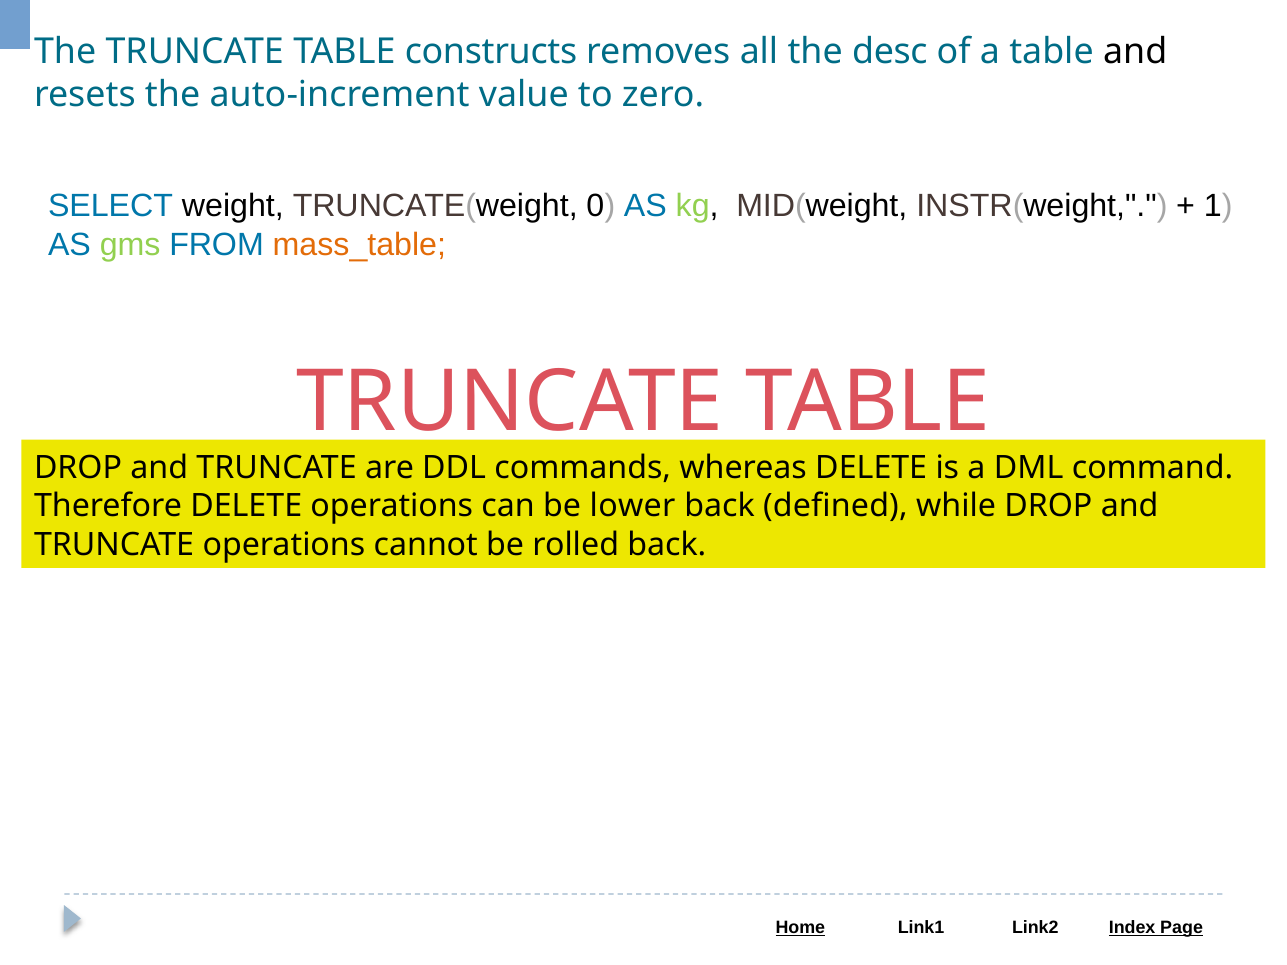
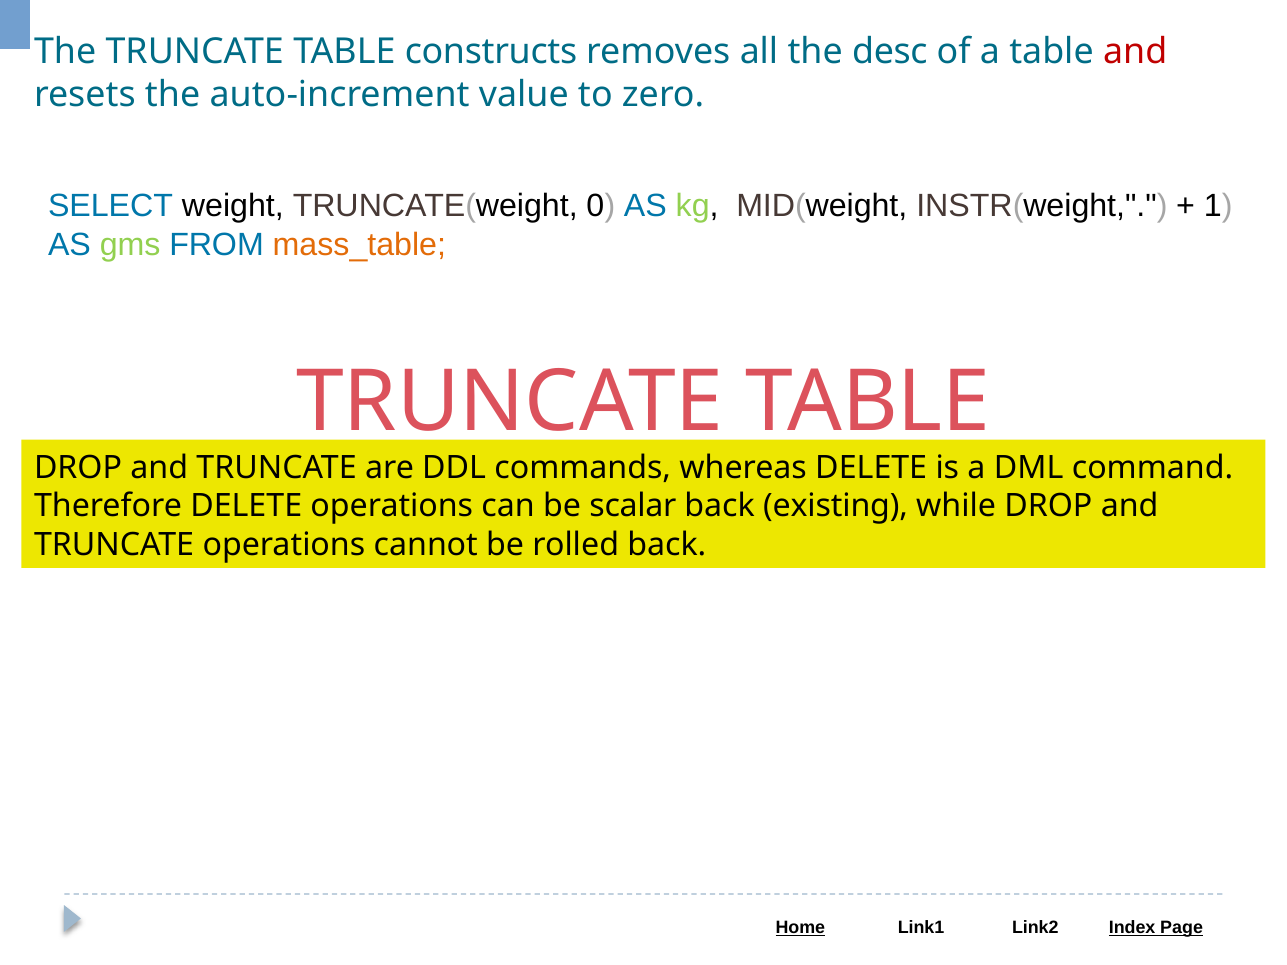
and colour: black -> red (1135, 52)
lower: lower -> scalar (633, 506)
defined: defined -> existing (836, 506)
